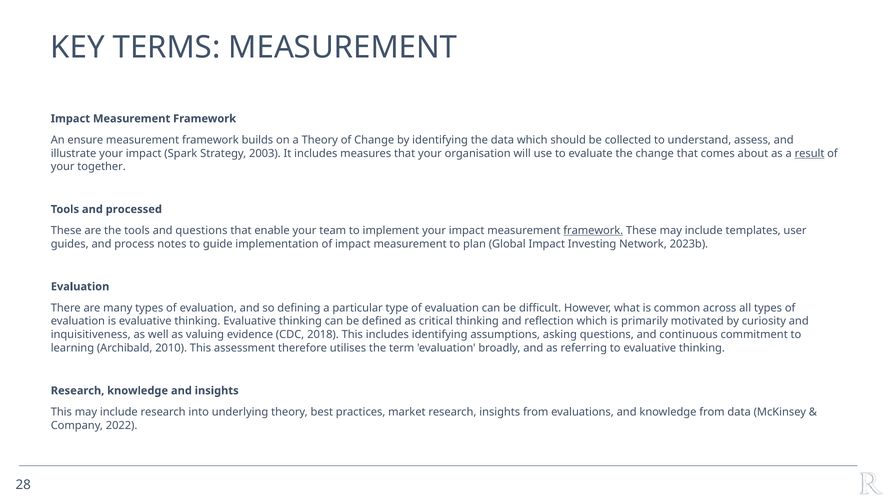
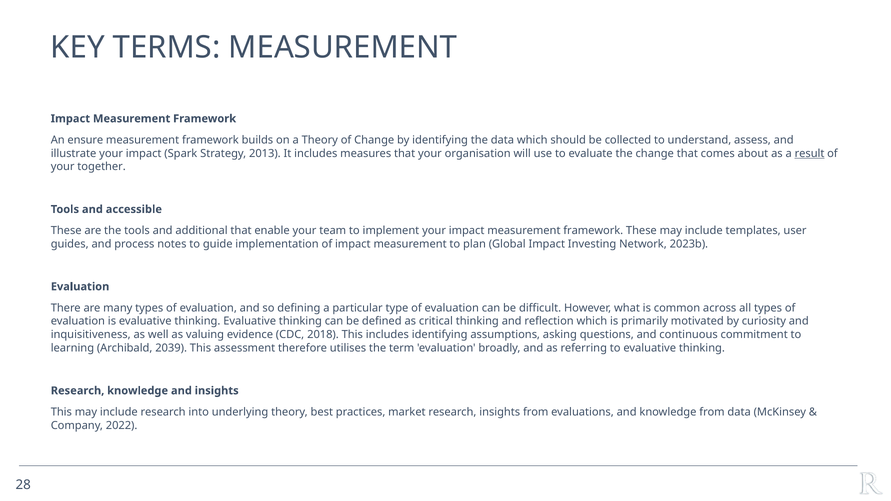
2003: 2003 -> 2013 (265, 153)
processed: processed -> accessible (134, 209)
and questions: questions -> additional (202, 231)
framework underline: present -> none (593, 231)
2010: 2010 -> 2039 (171, 348)
